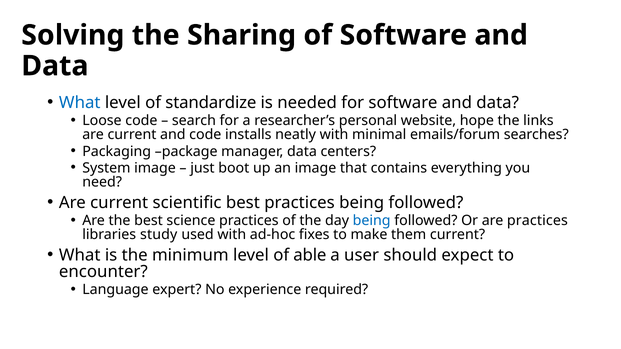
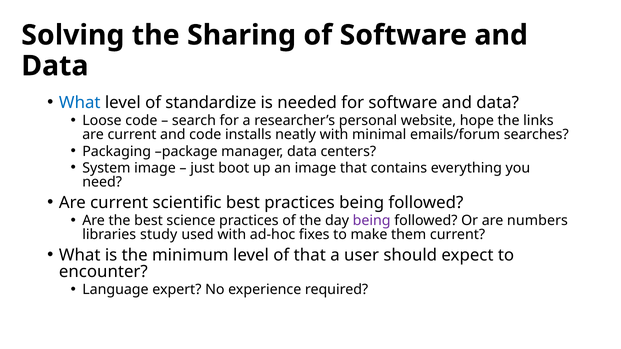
being colour: blue -> purple (372, 221)
are practices: practices -> numbers (537, 221)
of able: able -> that (310, 256)
